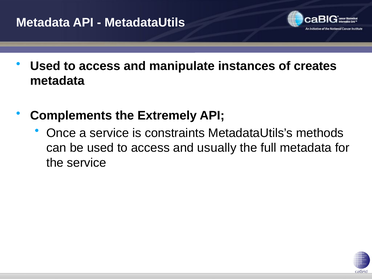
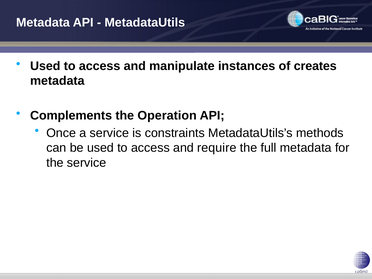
Extremely: Extremely -> Operation (167, 116)
usually: usually -> require (217, 148)
